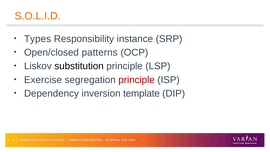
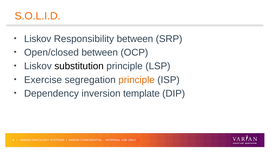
Types: Types -> Liskov (38, 39)
Responsibility instance: instance -> between (135, 39)
Open/closed patterns: patterns -> between (100, 52)
principle colour: red -> orange (137, 80)
